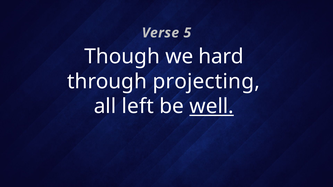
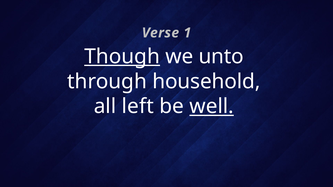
5: 5 -> 1 (187, 33)
Though underline: none -> present (122, 57)
hard: hard -> unto (221, 57)
projecting: projecting -> household (206, 82)
